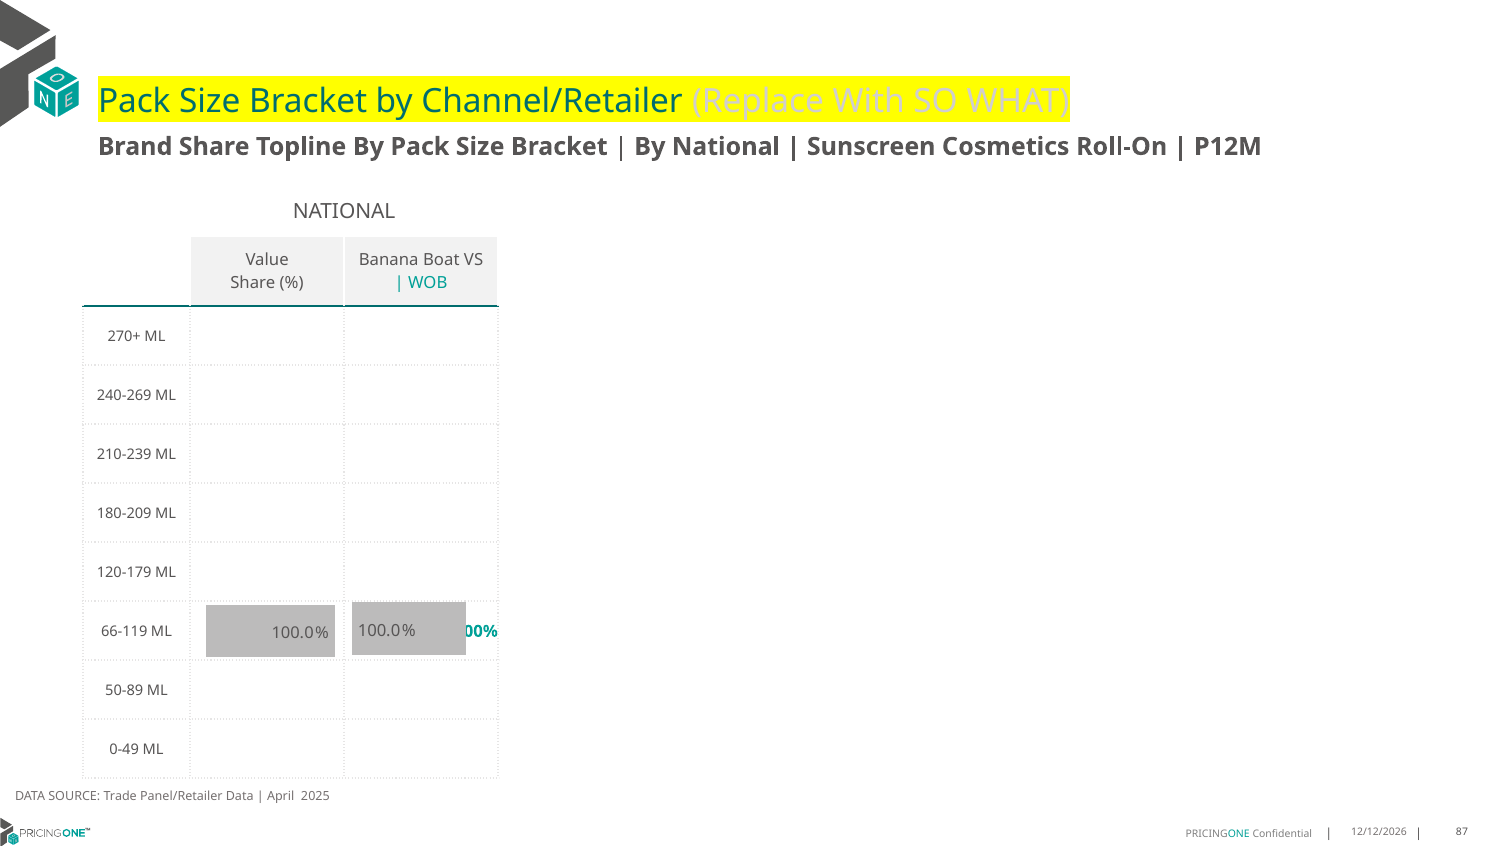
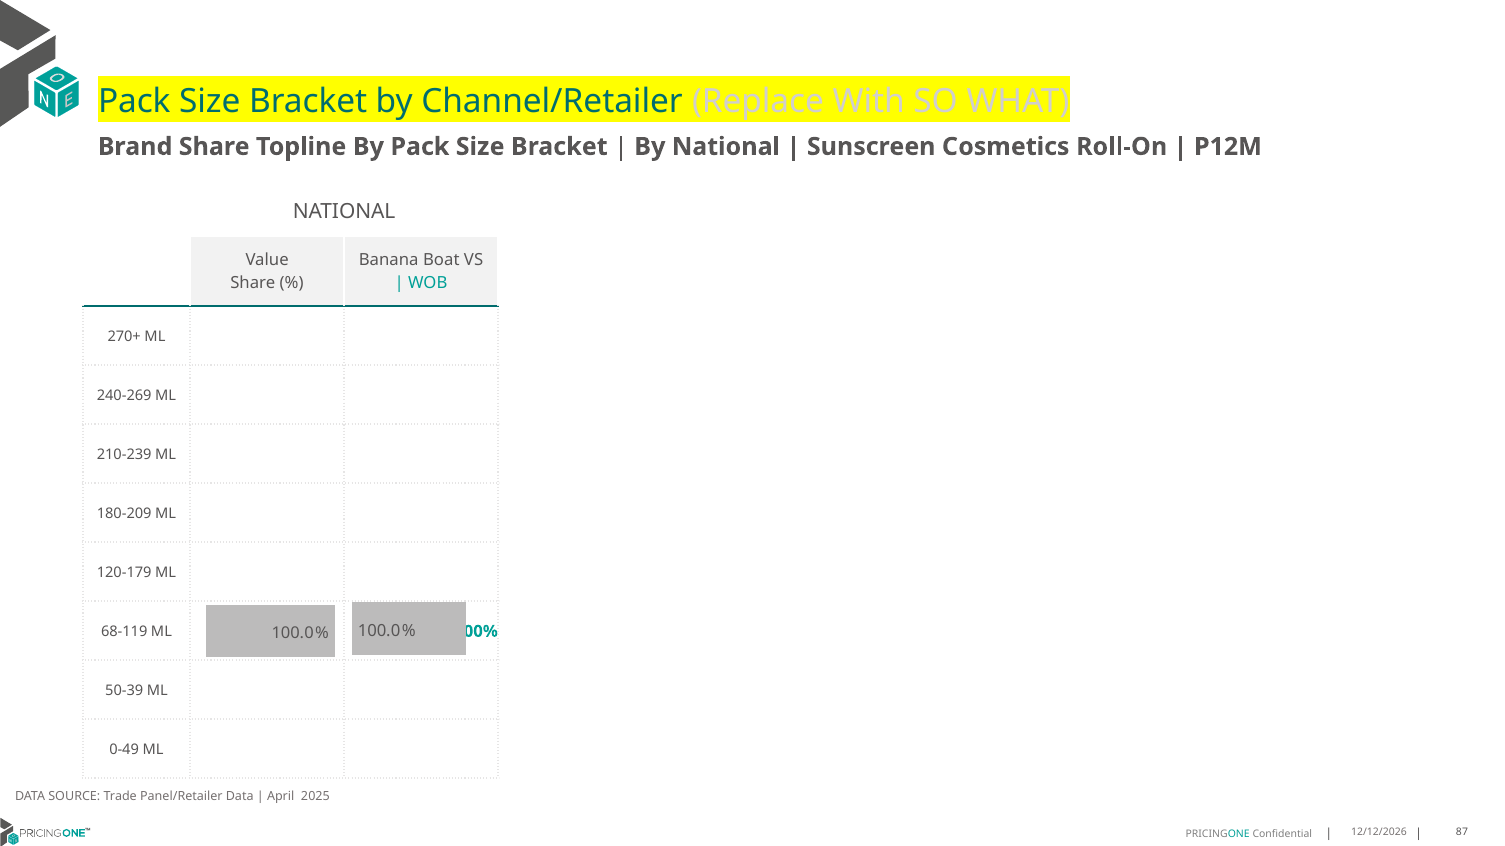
66-119: 66-119 -> 68-119 (124, 632)
50-89: 50-89 -> 50-39 (124, 691)
